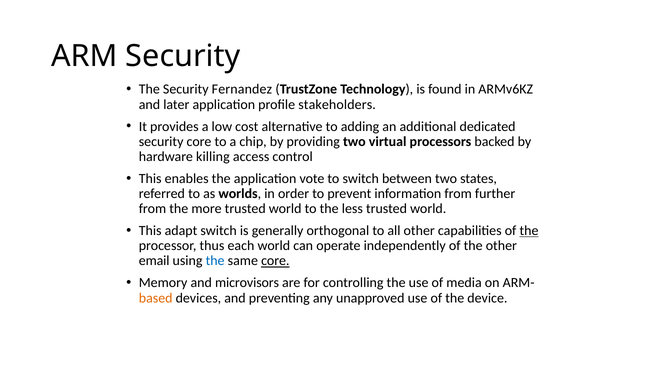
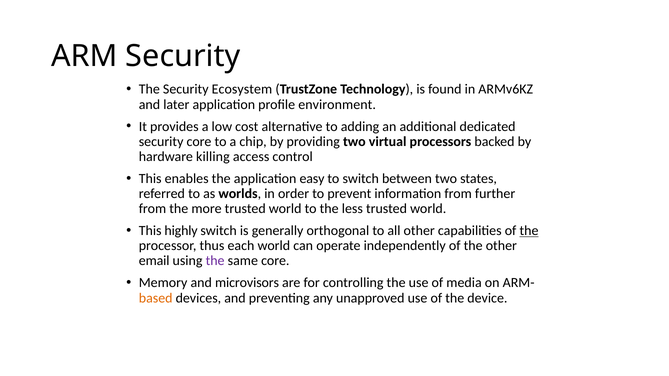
Fernandez: Fernandez -> Ecosystem (242, 89)
stakeholders: stakeholders -> environment (337, 104)
vote: vote -> easy (312, 179)
adapt: adapt -> highly (181, 231)
the colour: blue -> purple (215, 261)
core underline: present -> none (275, 261)
